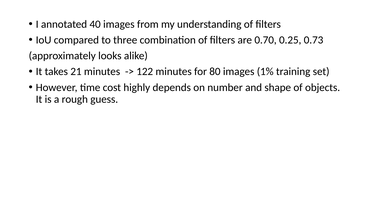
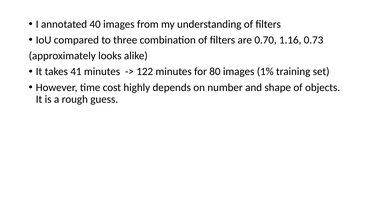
0.25: 0.25 -> 1.16 (290, 40)
21: 21 -> 41 (76, 72)
